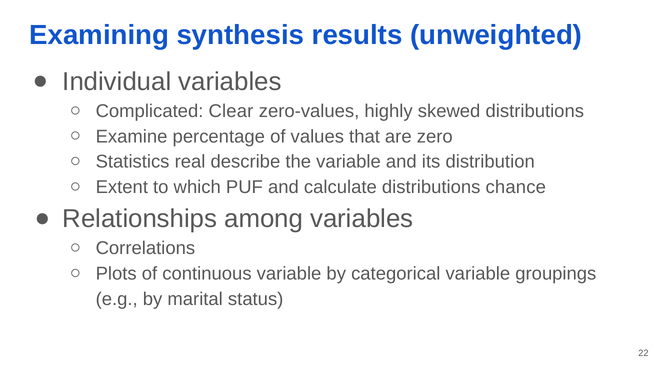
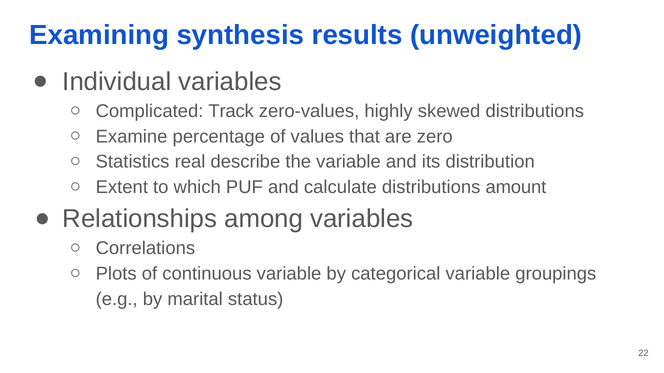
Clear: Clear -> Track (231, 111)
chance: chance -> amount (516, 188)
